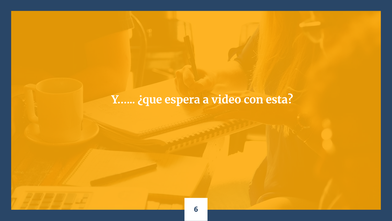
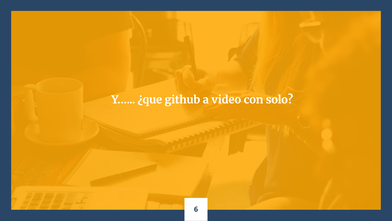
espera: espera -> github (182, 100)
esta: esta -> solo (279, 100)
